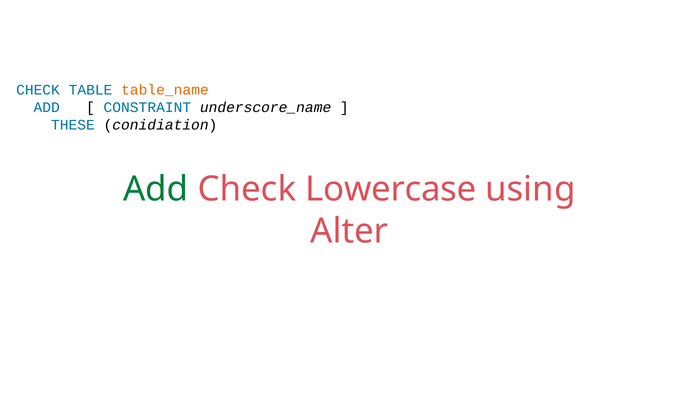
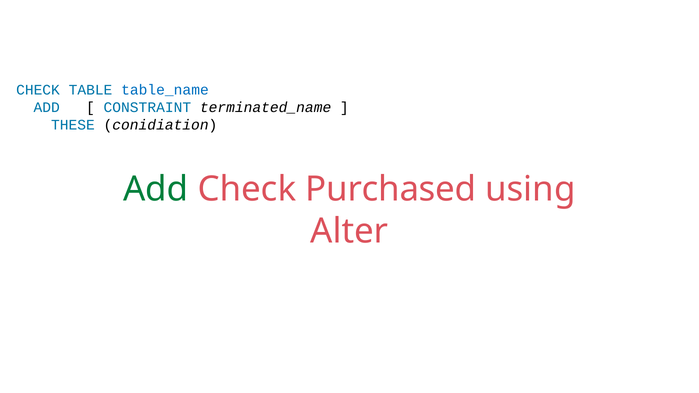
table_name colour: orange -> blue (165, 90)
underscore_name: underscore_name -> terminated_name (266, 107)
Lowercase: Lowercase -> Purchased (391, 190)
